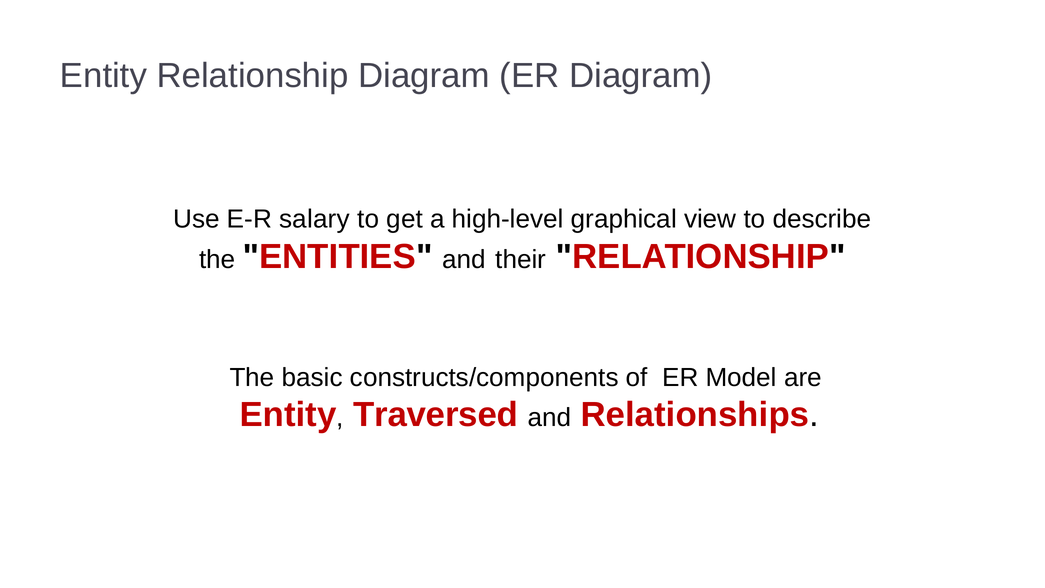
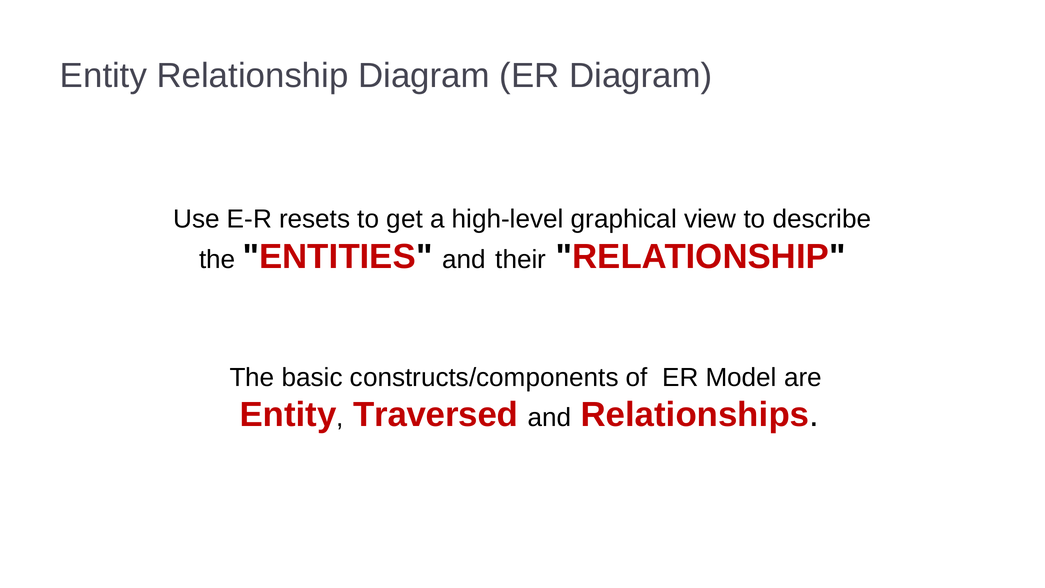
salary: salary -> resets (315, 219)
